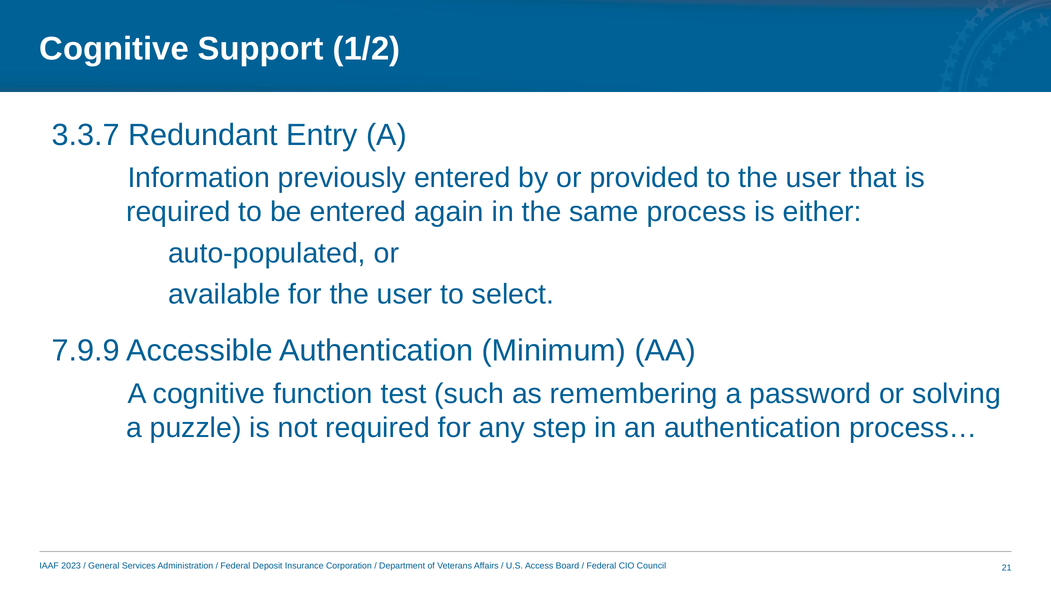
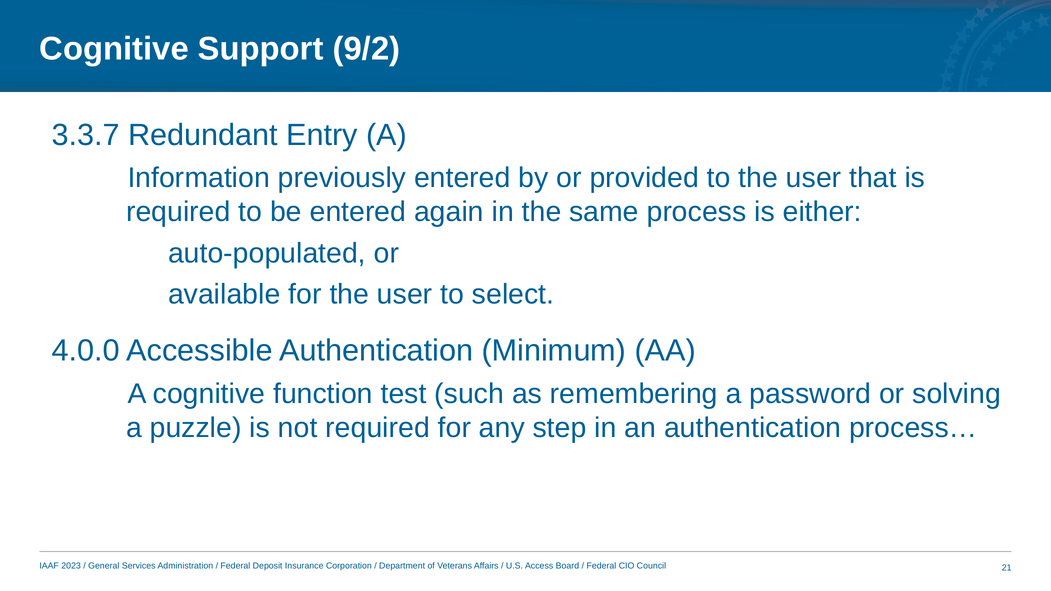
1/2: 1/2 -> 9/2 (366, 49)
7.9.9: 7.9.9 -> 4.0.0 (86, 351)
